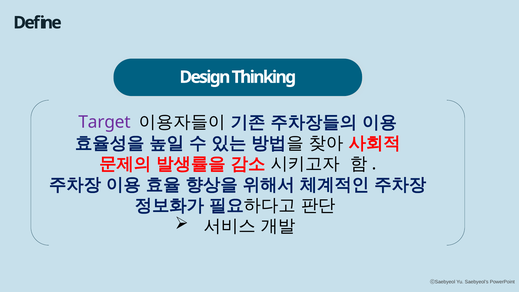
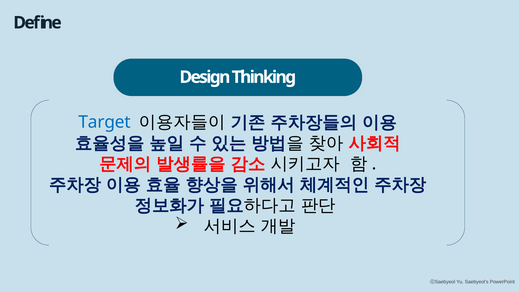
Target colour: purple -> blue (105, 122)
